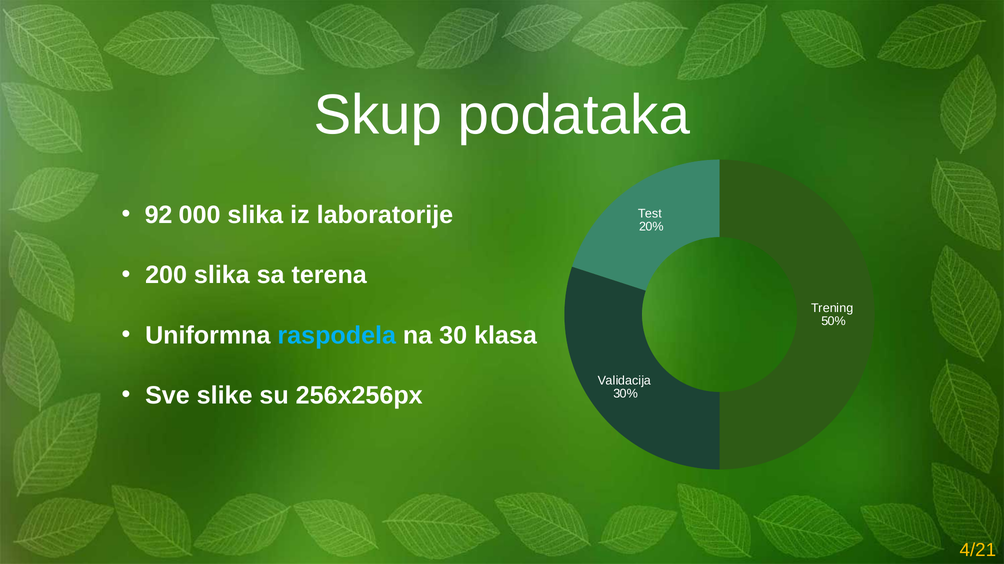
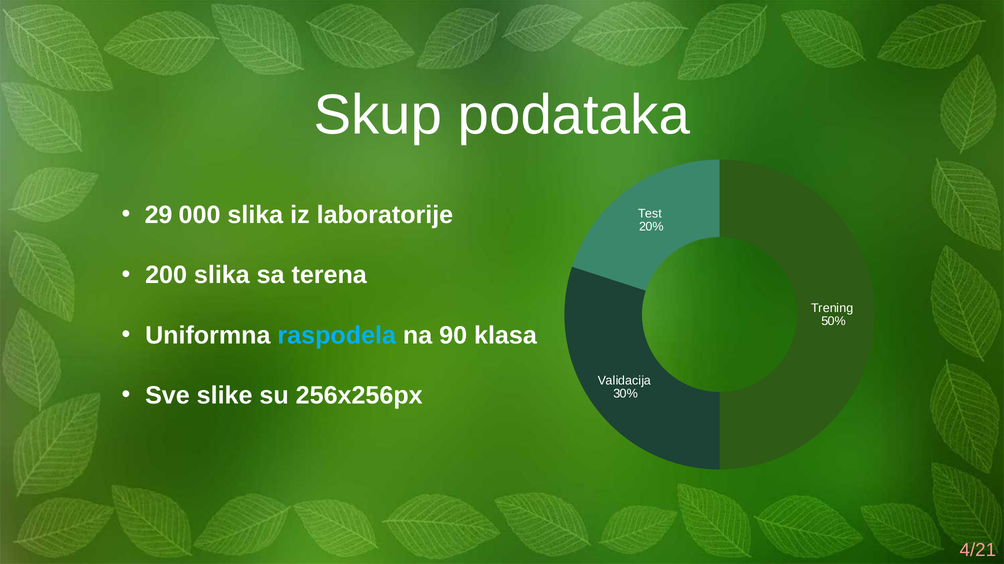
92: 92 -> 29 (159, 215)
30: 30 -> 90 (453, 336)
4/21 colour: yellow -> pink (978, 551)
